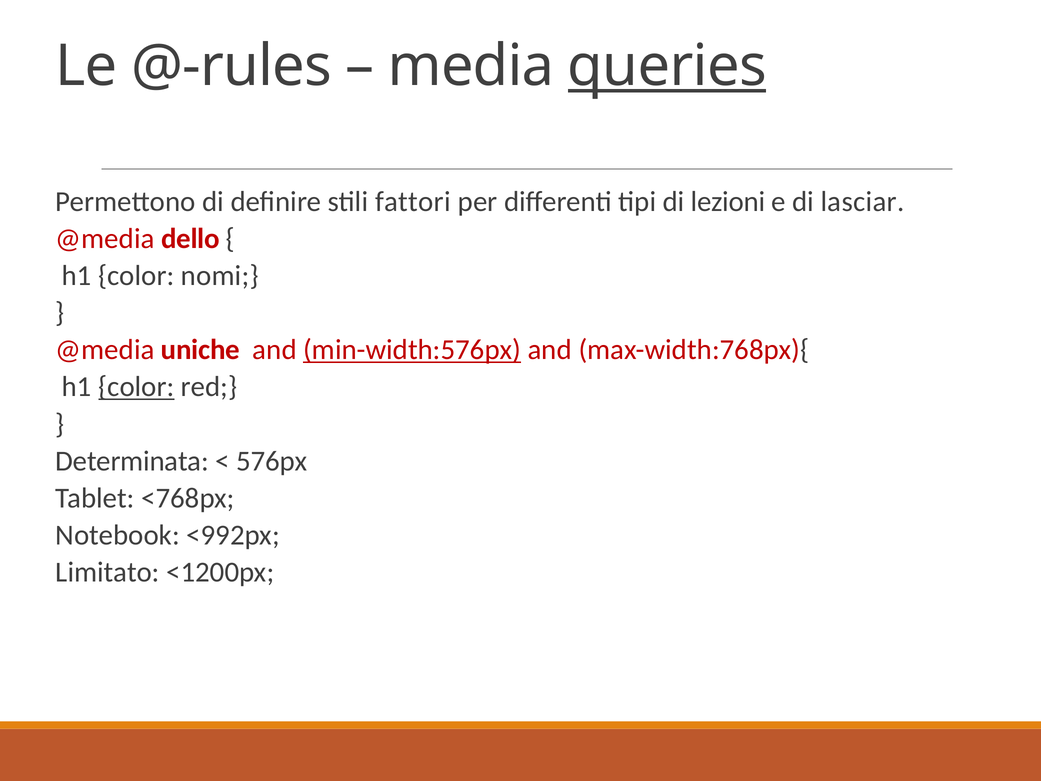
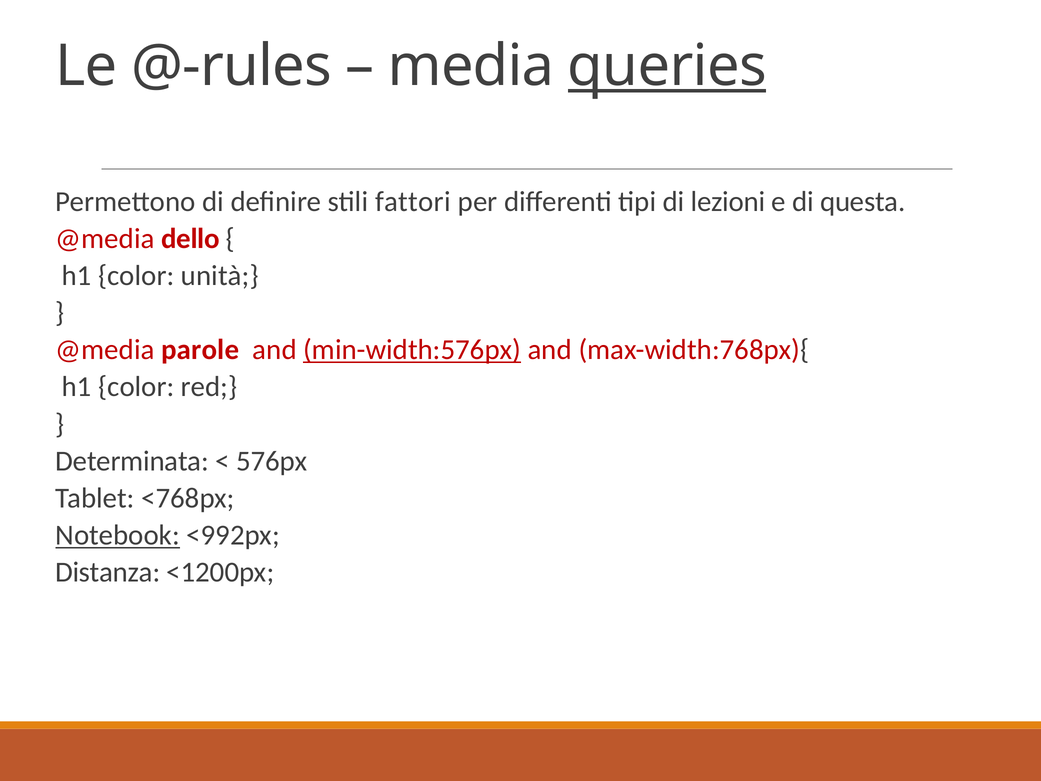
lasciar: lasciar -> questa (863, 202)
nomi: nomi -> unità (220, 276)
uniche: uniche -> parole (200, 350)
color underline: present -> none (136, 387)
Notebook underline: none -> present (118, 535)
Limitato: Limitato -> Distanza (108, 572)
